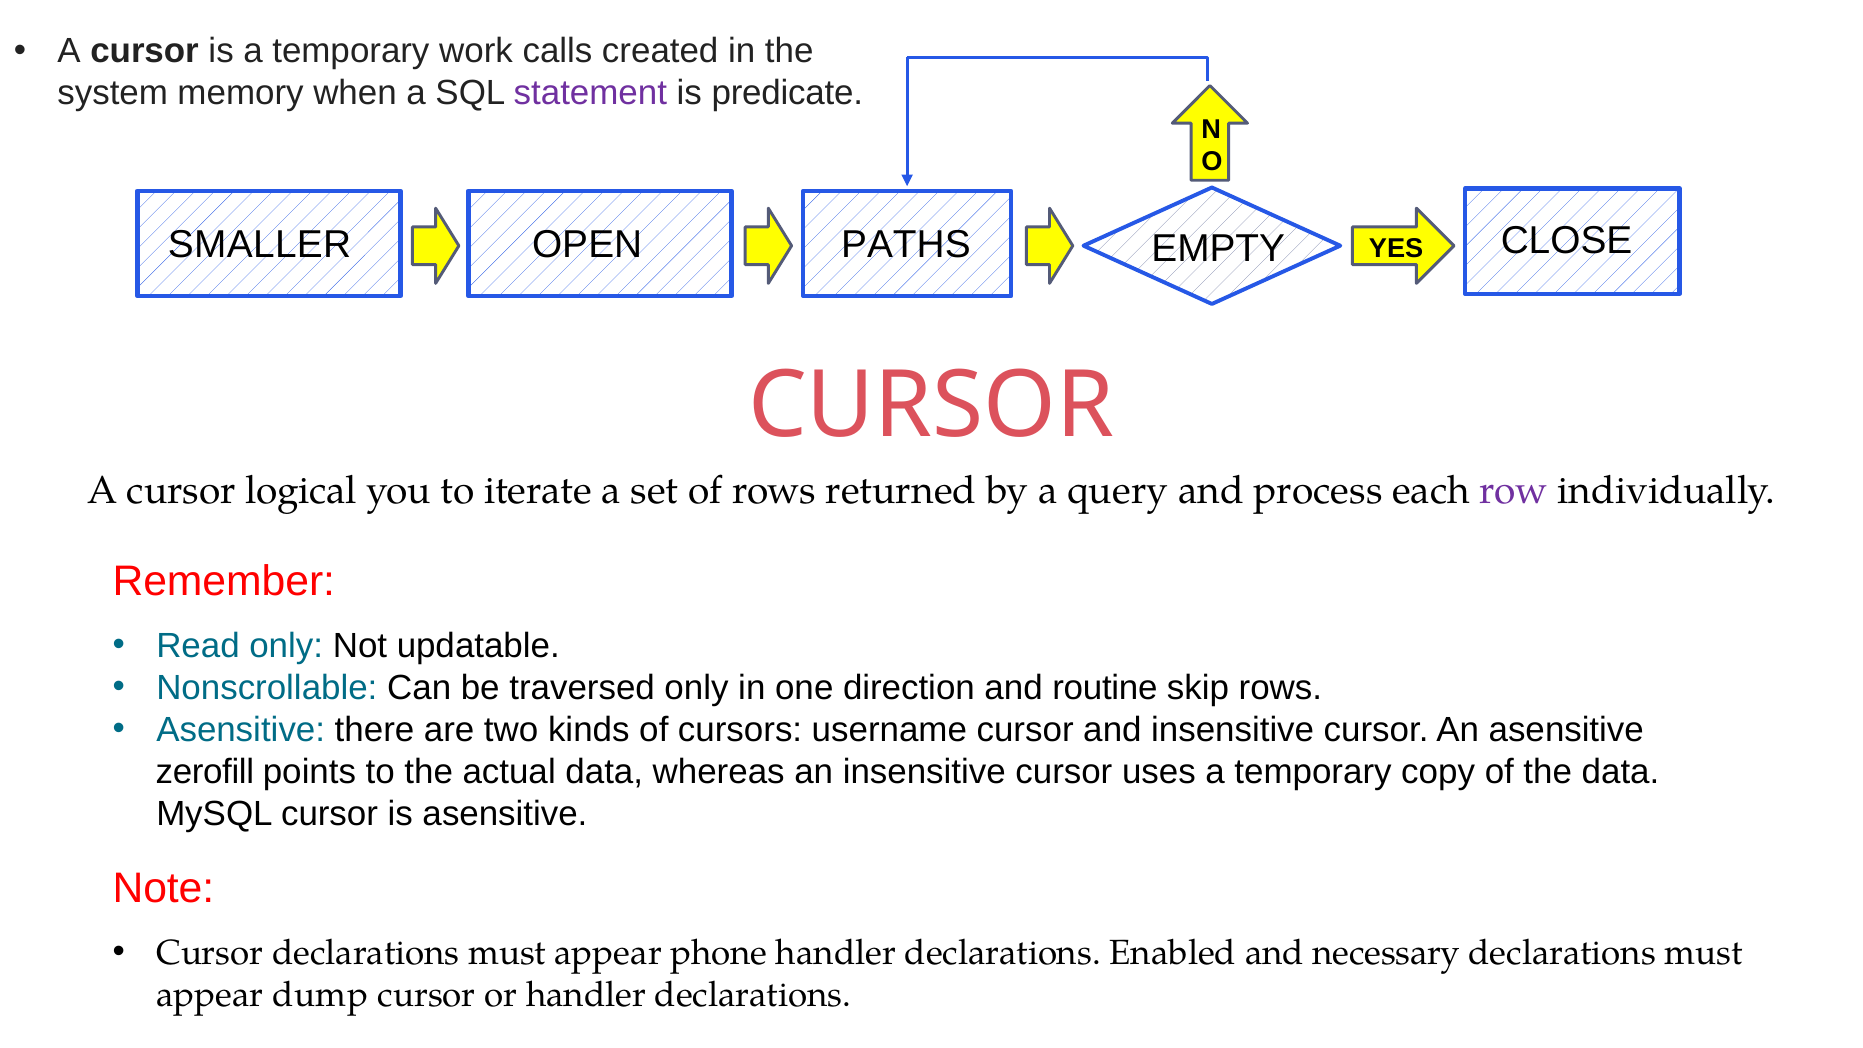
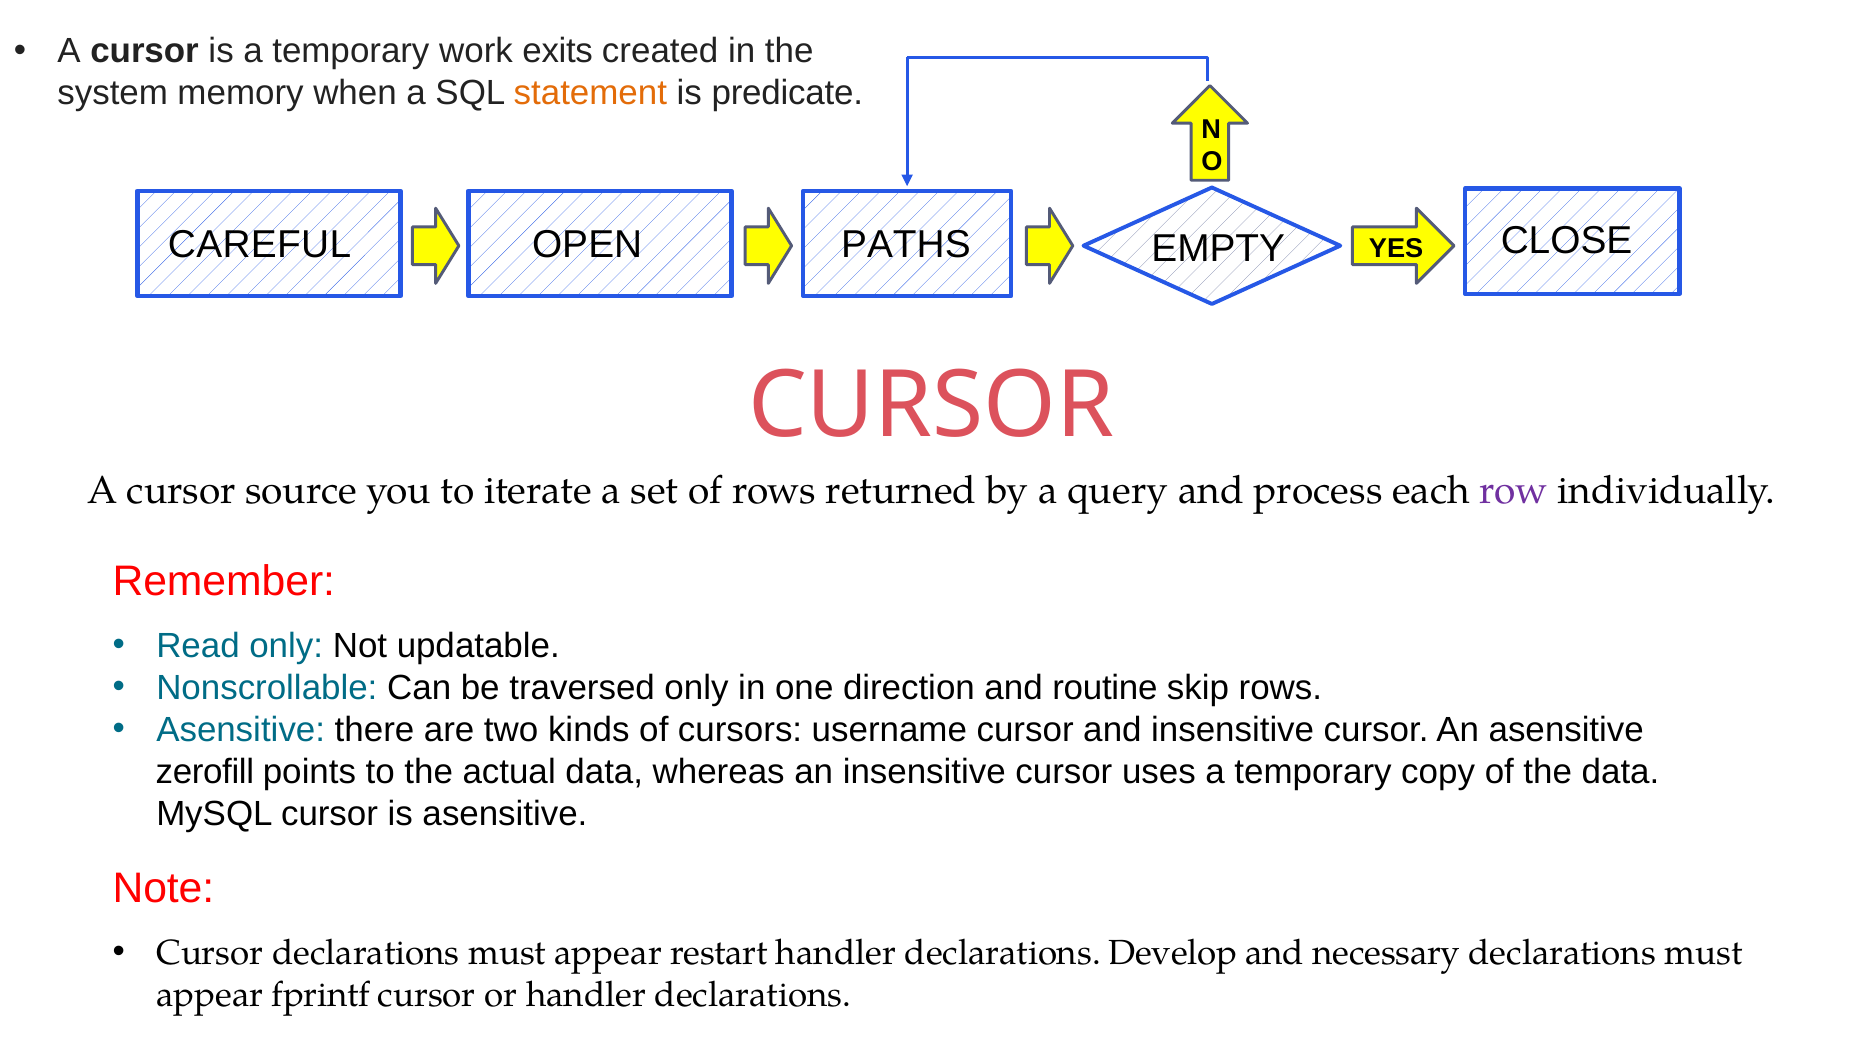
calls: calls -> exits (558, 51)
statement colour: purple -> orange (590, 93)
SMALLER: SMALLER -> CAREFUL (260, 245)
logical: logical -> source (301, 491)
phone: phone -> restart (719, 953)
Enabled: Enabled -> Develop (1173, 953)
dump: dump -> fprintf (321, 995)
